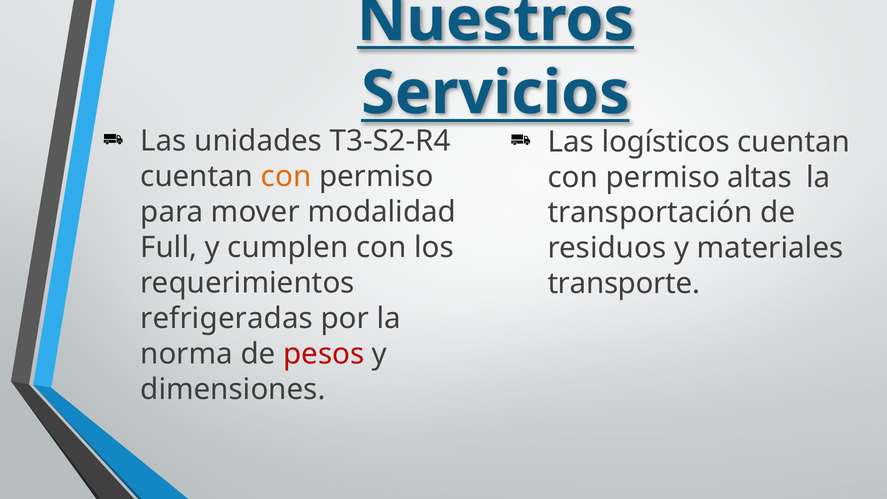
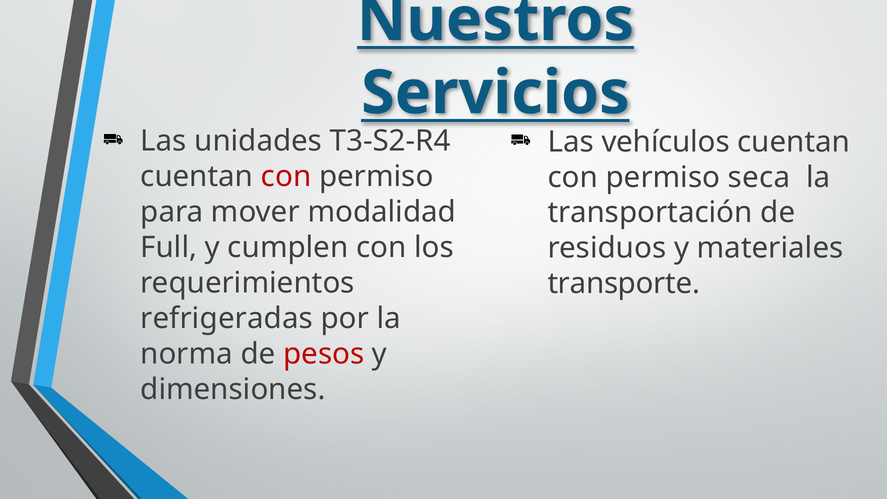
logísticos: logísticos -> vehículos (666, 142)
con colour: orange -> red (286, 177)
altas: altas -> seca (759, 177)
